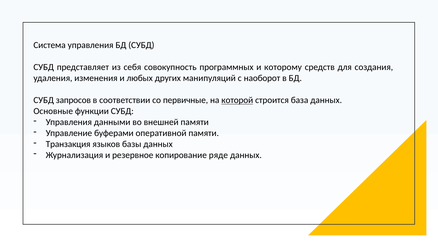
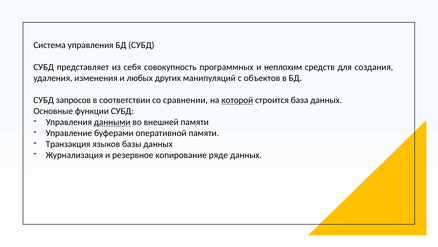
которому: которому -> неплохим (283, 67)
наоборот: наоборот -> объектов (262, 78)
первичные: первичные -> сравнении (185, 100)
данными underline: none -> present (112, 122)
